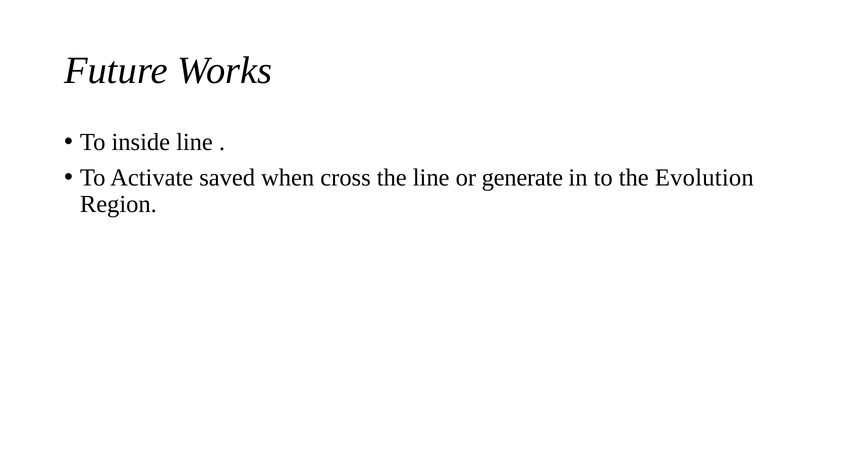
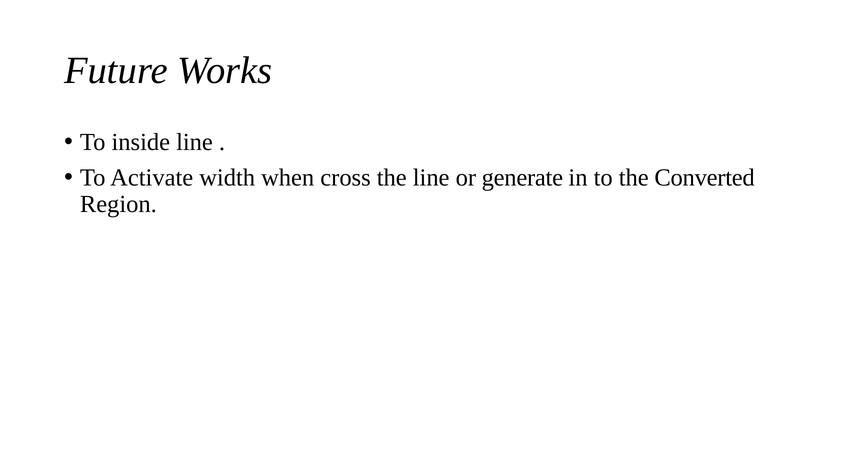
saved: saved -> width (227, 178)
Evolution: Evolution -> Converted (705, 178)
